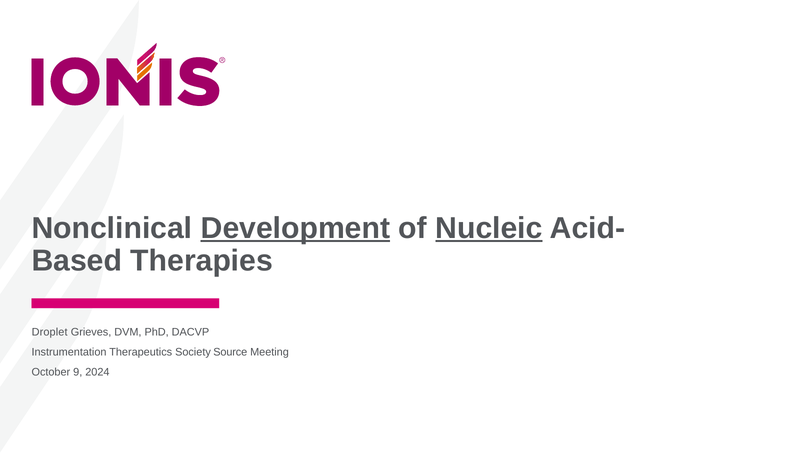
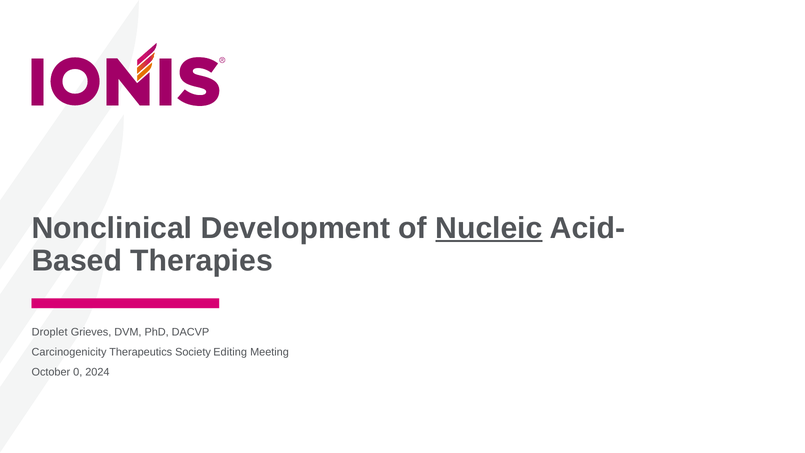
Development underline: present -> none (295, 228)
Instrumentation: Instrumentation -> Carcinogenicity (69, 352)
Source: Source -> Editing (230, 352)
9: 9 -> 0 (78, 372)
